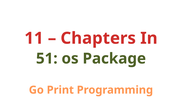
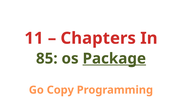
51: 51 -> 85 (47, 59)
Package underline: none -> present (114, 59)
Print: Print -> Copy (60, 90)
